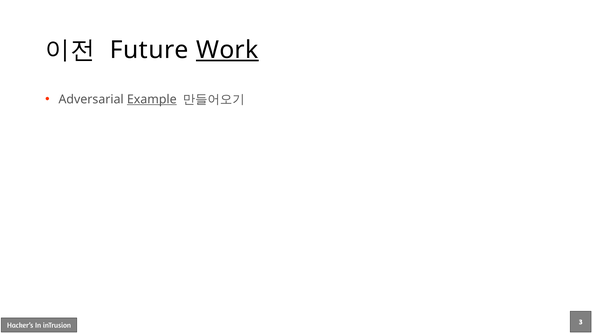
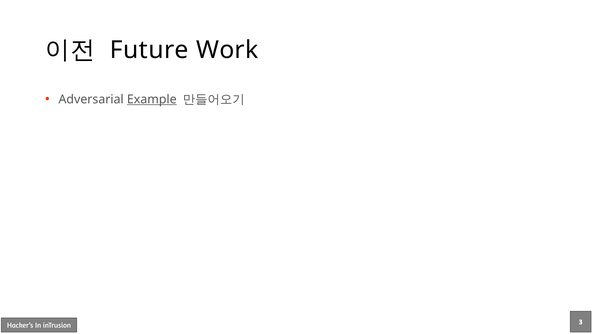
Work underline: present -> none (227, 50)
